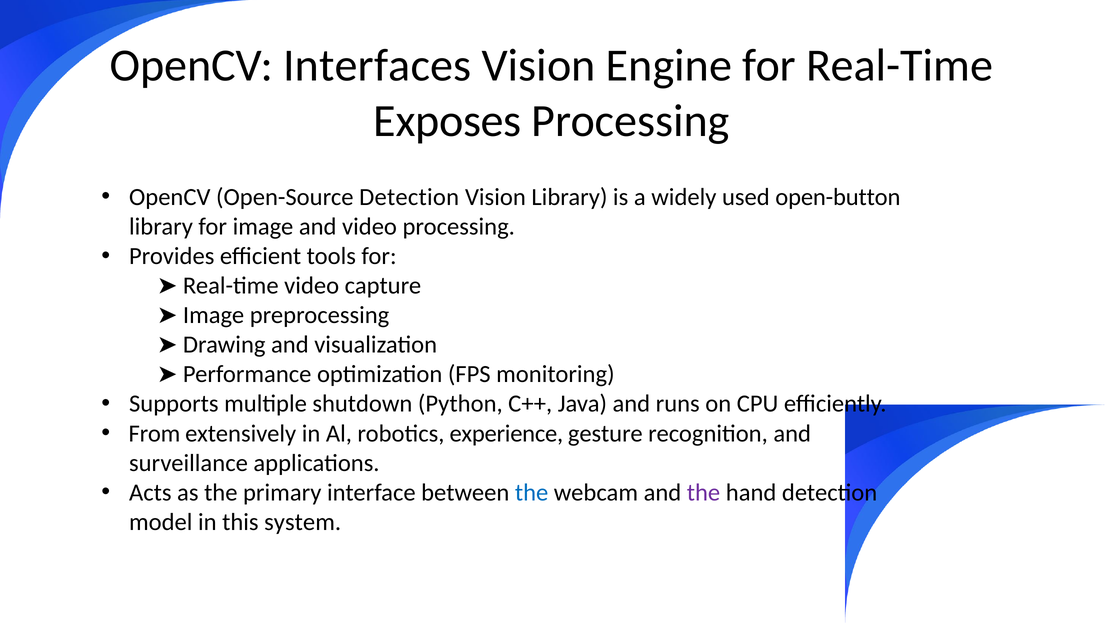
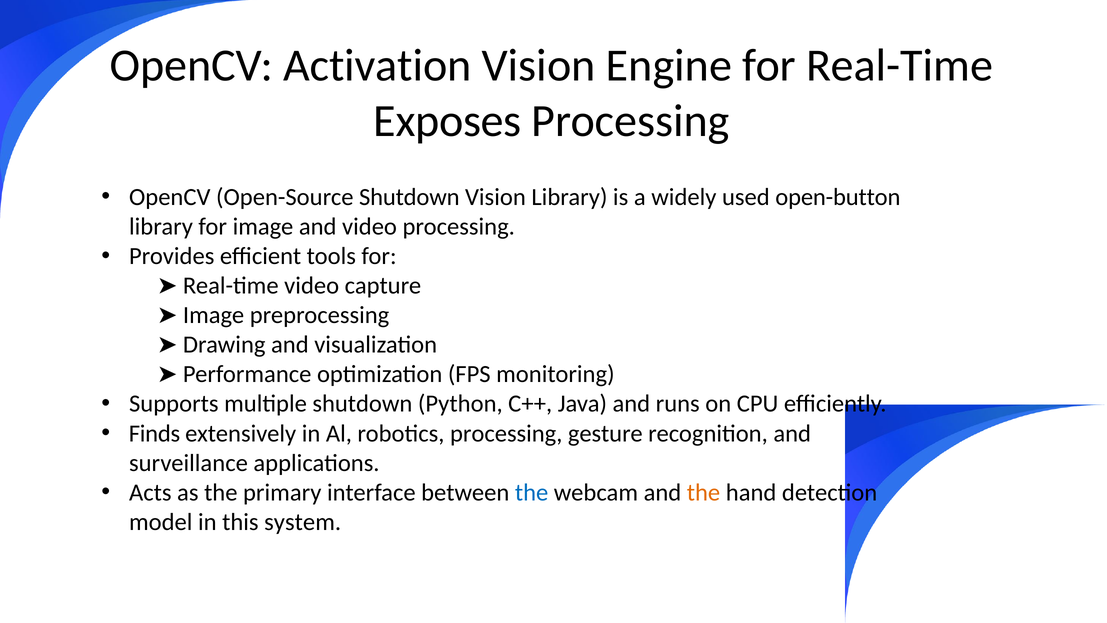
Interfaces: Interfaces -> Activation (377, 66)
Open-Source Detection: Detection -> Shutdown (409, 197)
From: From -> Finds (154, 433)
robotics experience: experience -> processing (506, 433)
the colour: purple -> orange (704, 492)
